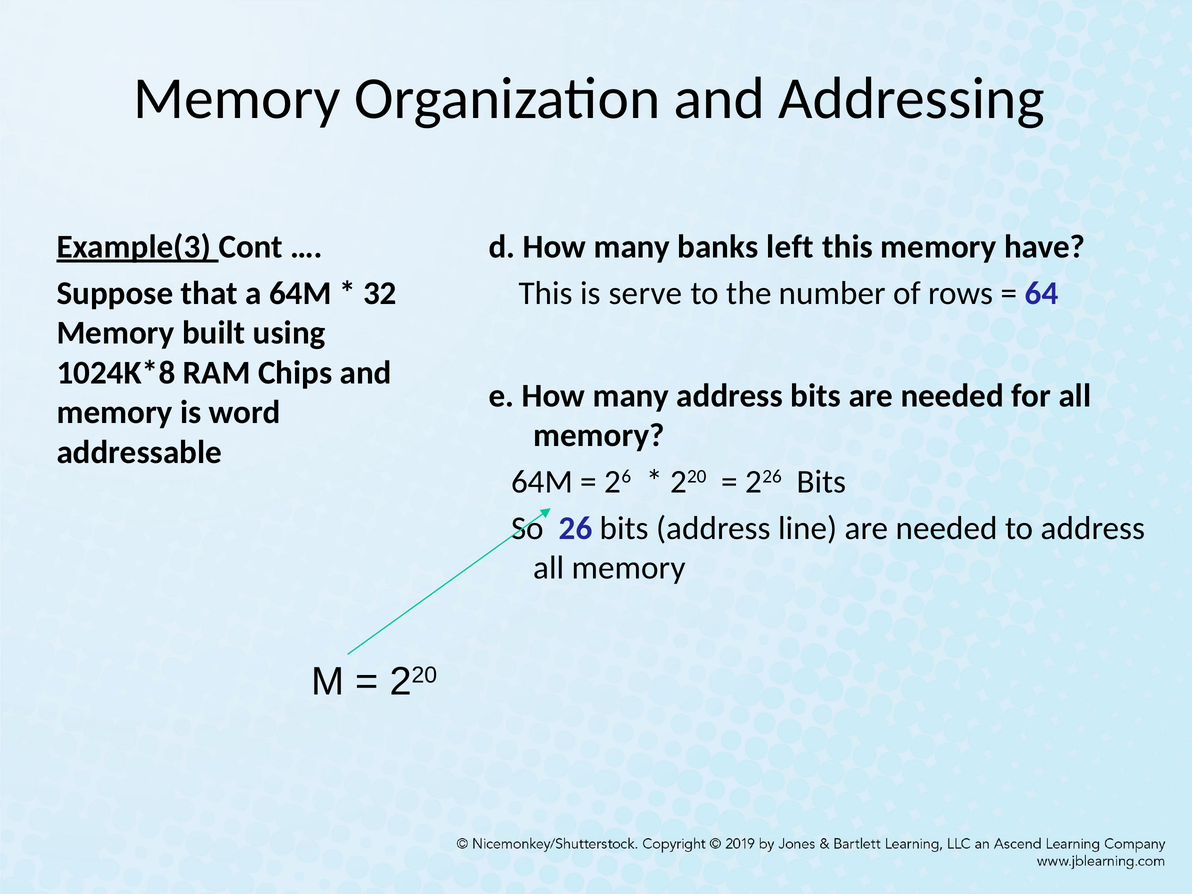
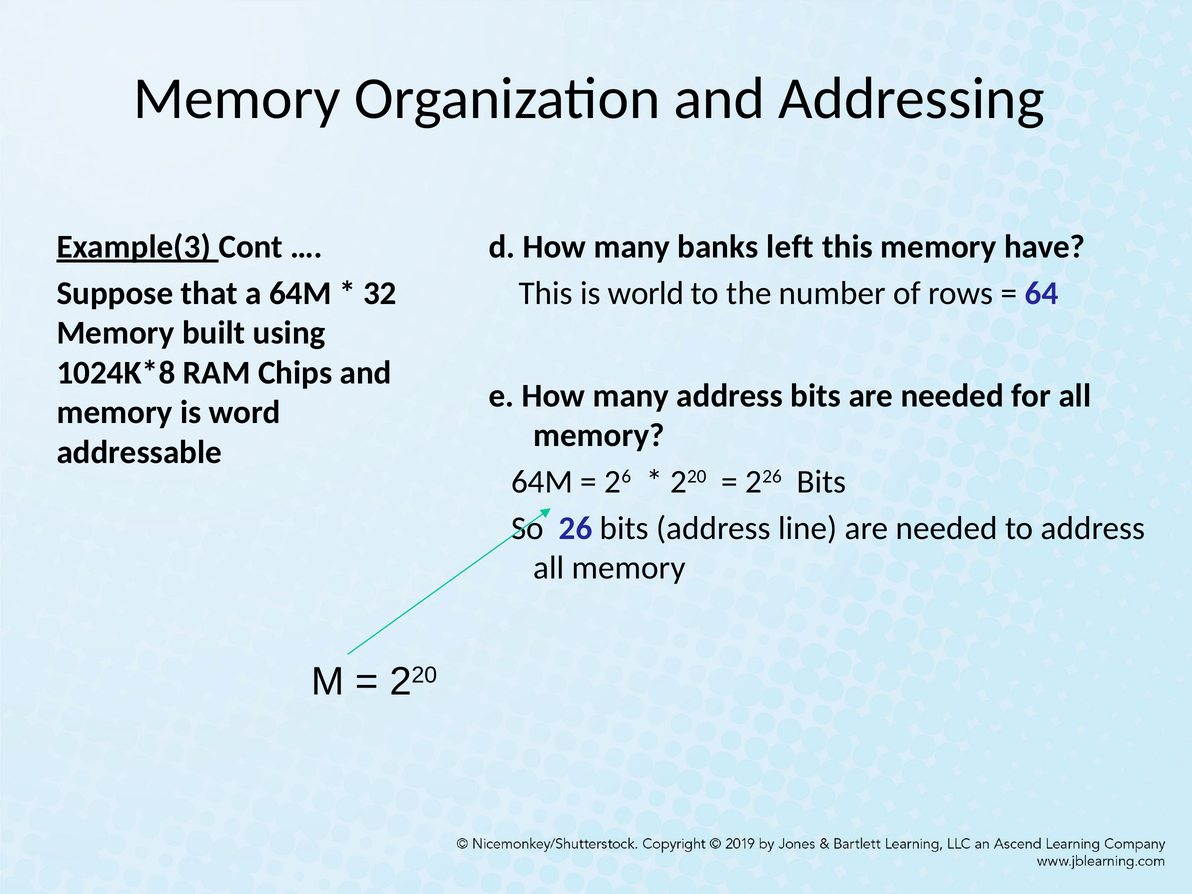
serve: serve -> world (646, 293)
